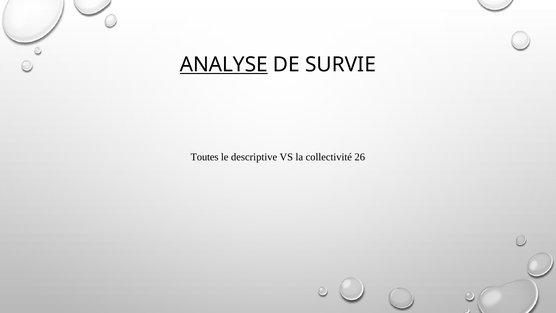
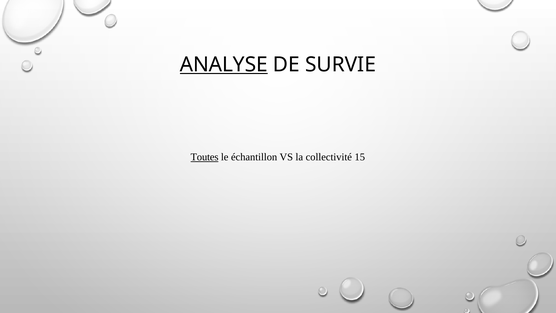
Toutes underline: none -> present (205, 157)
descriptive: descriptive -> échantillon (254, 157)
26: 26 -> 15 (360, 157)
